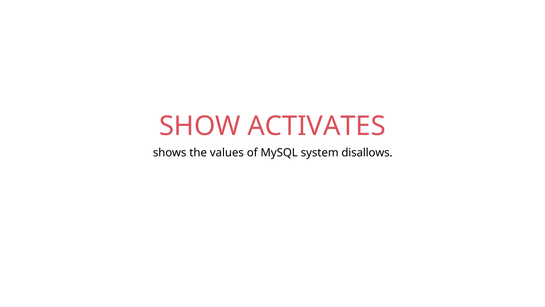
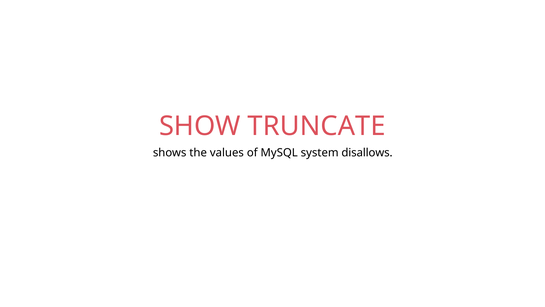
ACTIVATES: ACTIVATES -> TRUNCATE (317, 126)
